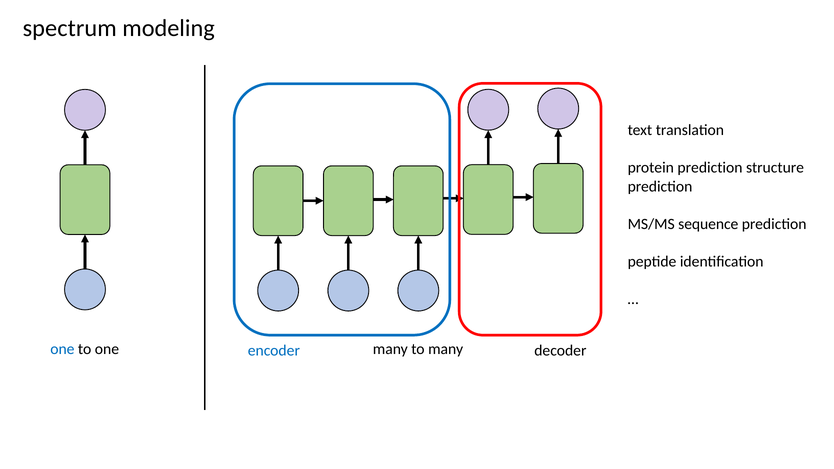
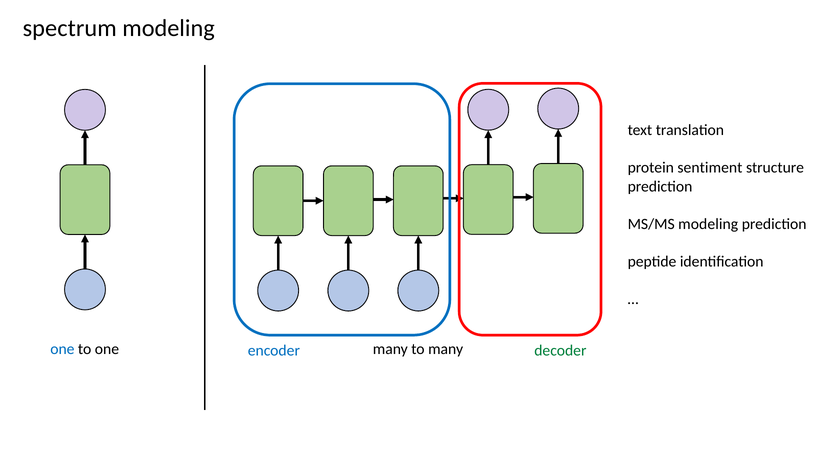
protein prediction: prediction -> sentiment (710, 168)
MS/MS sequence: sequence -> modeling (708, 224)
decoder colour: black -> green (560, 351)
